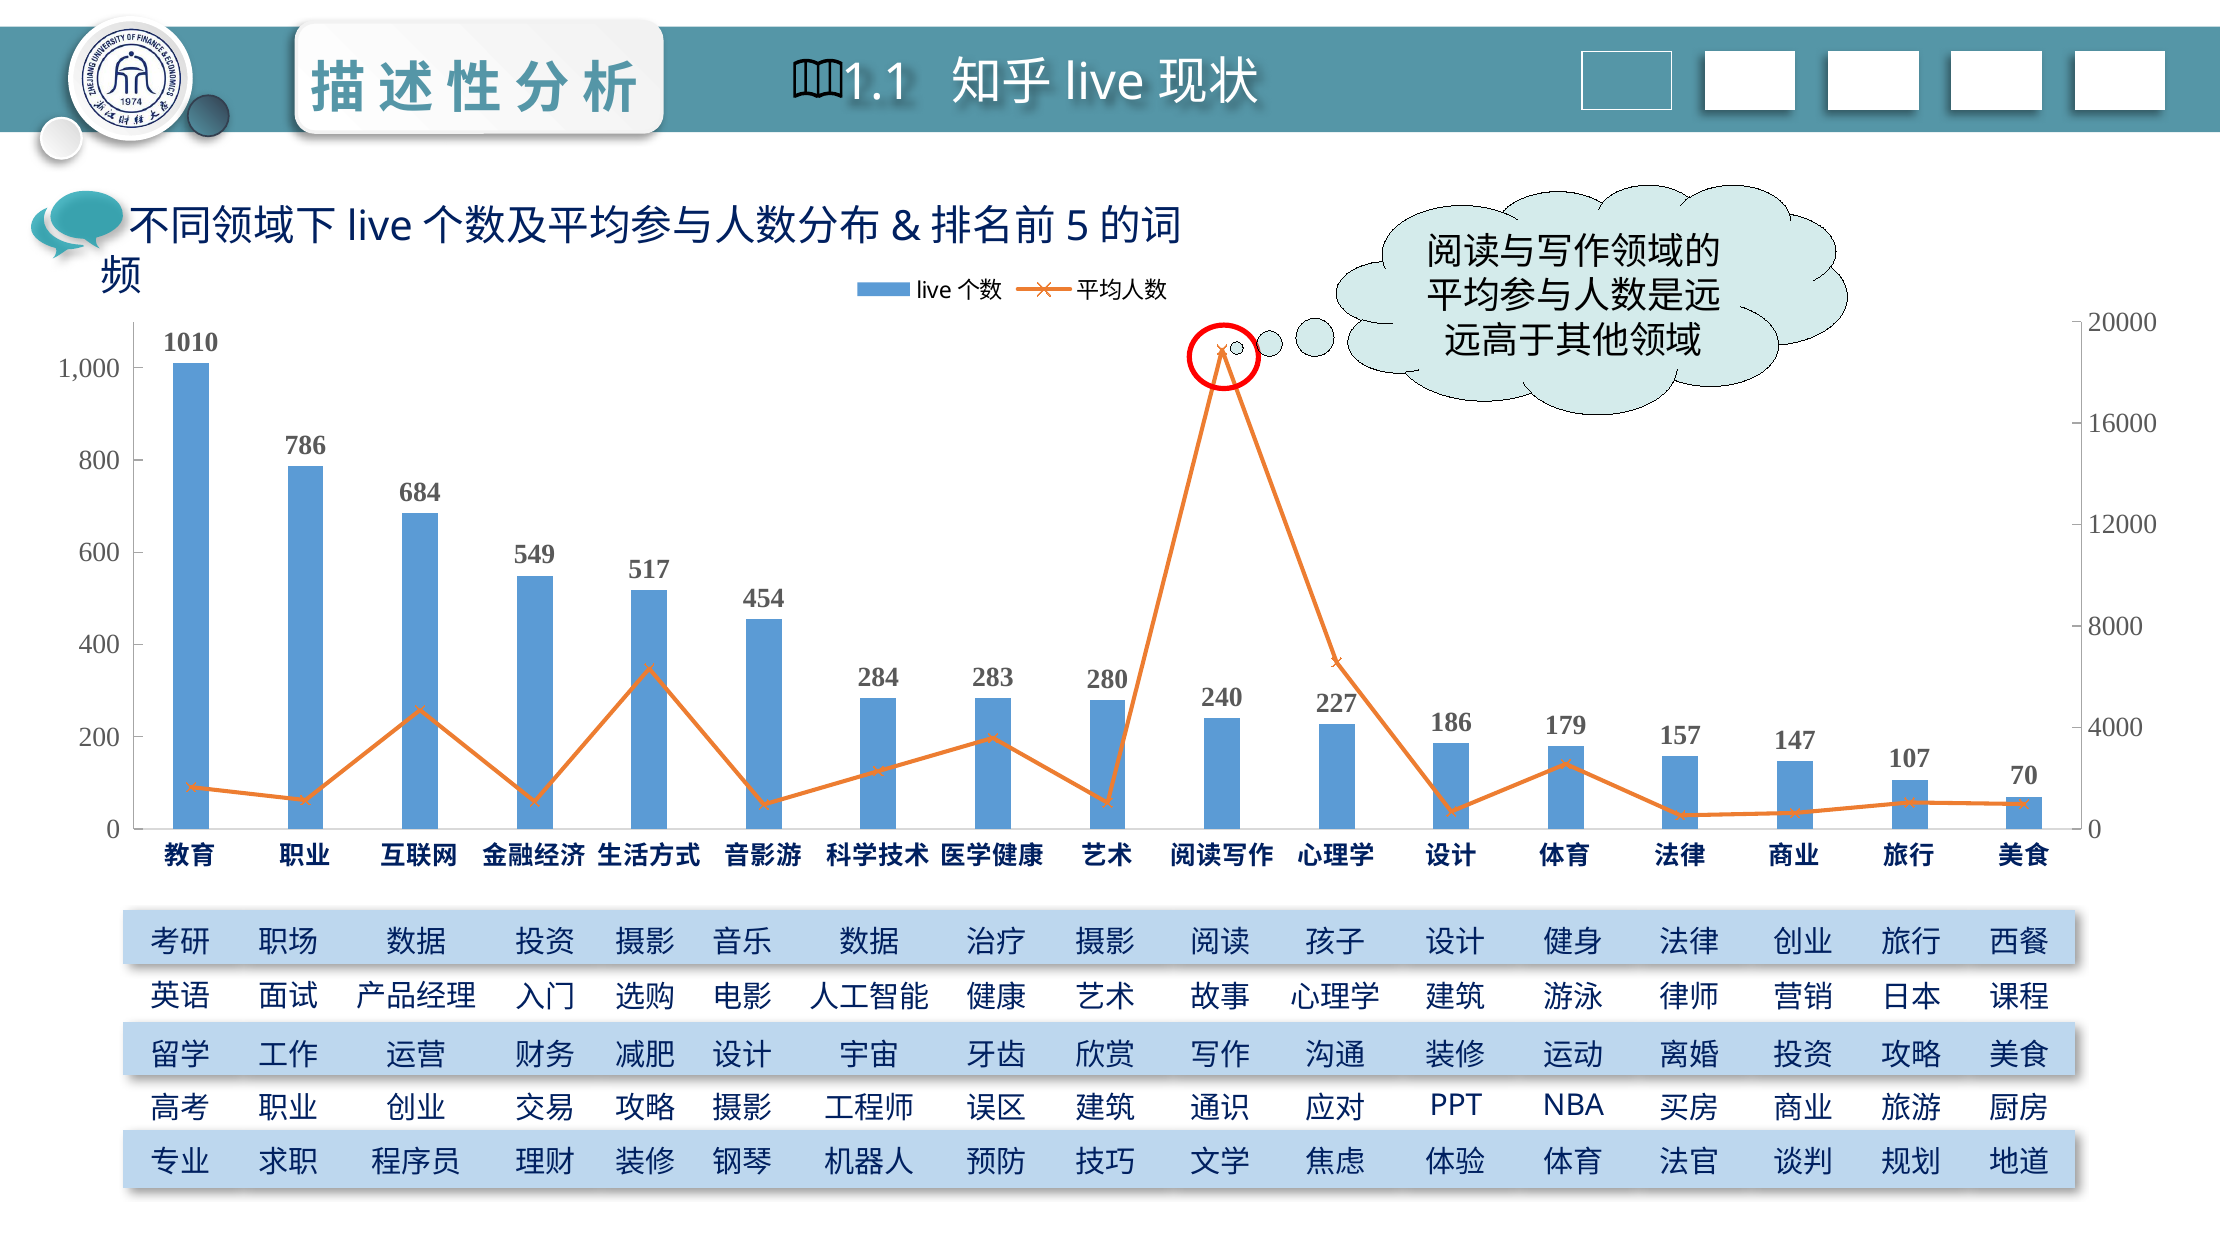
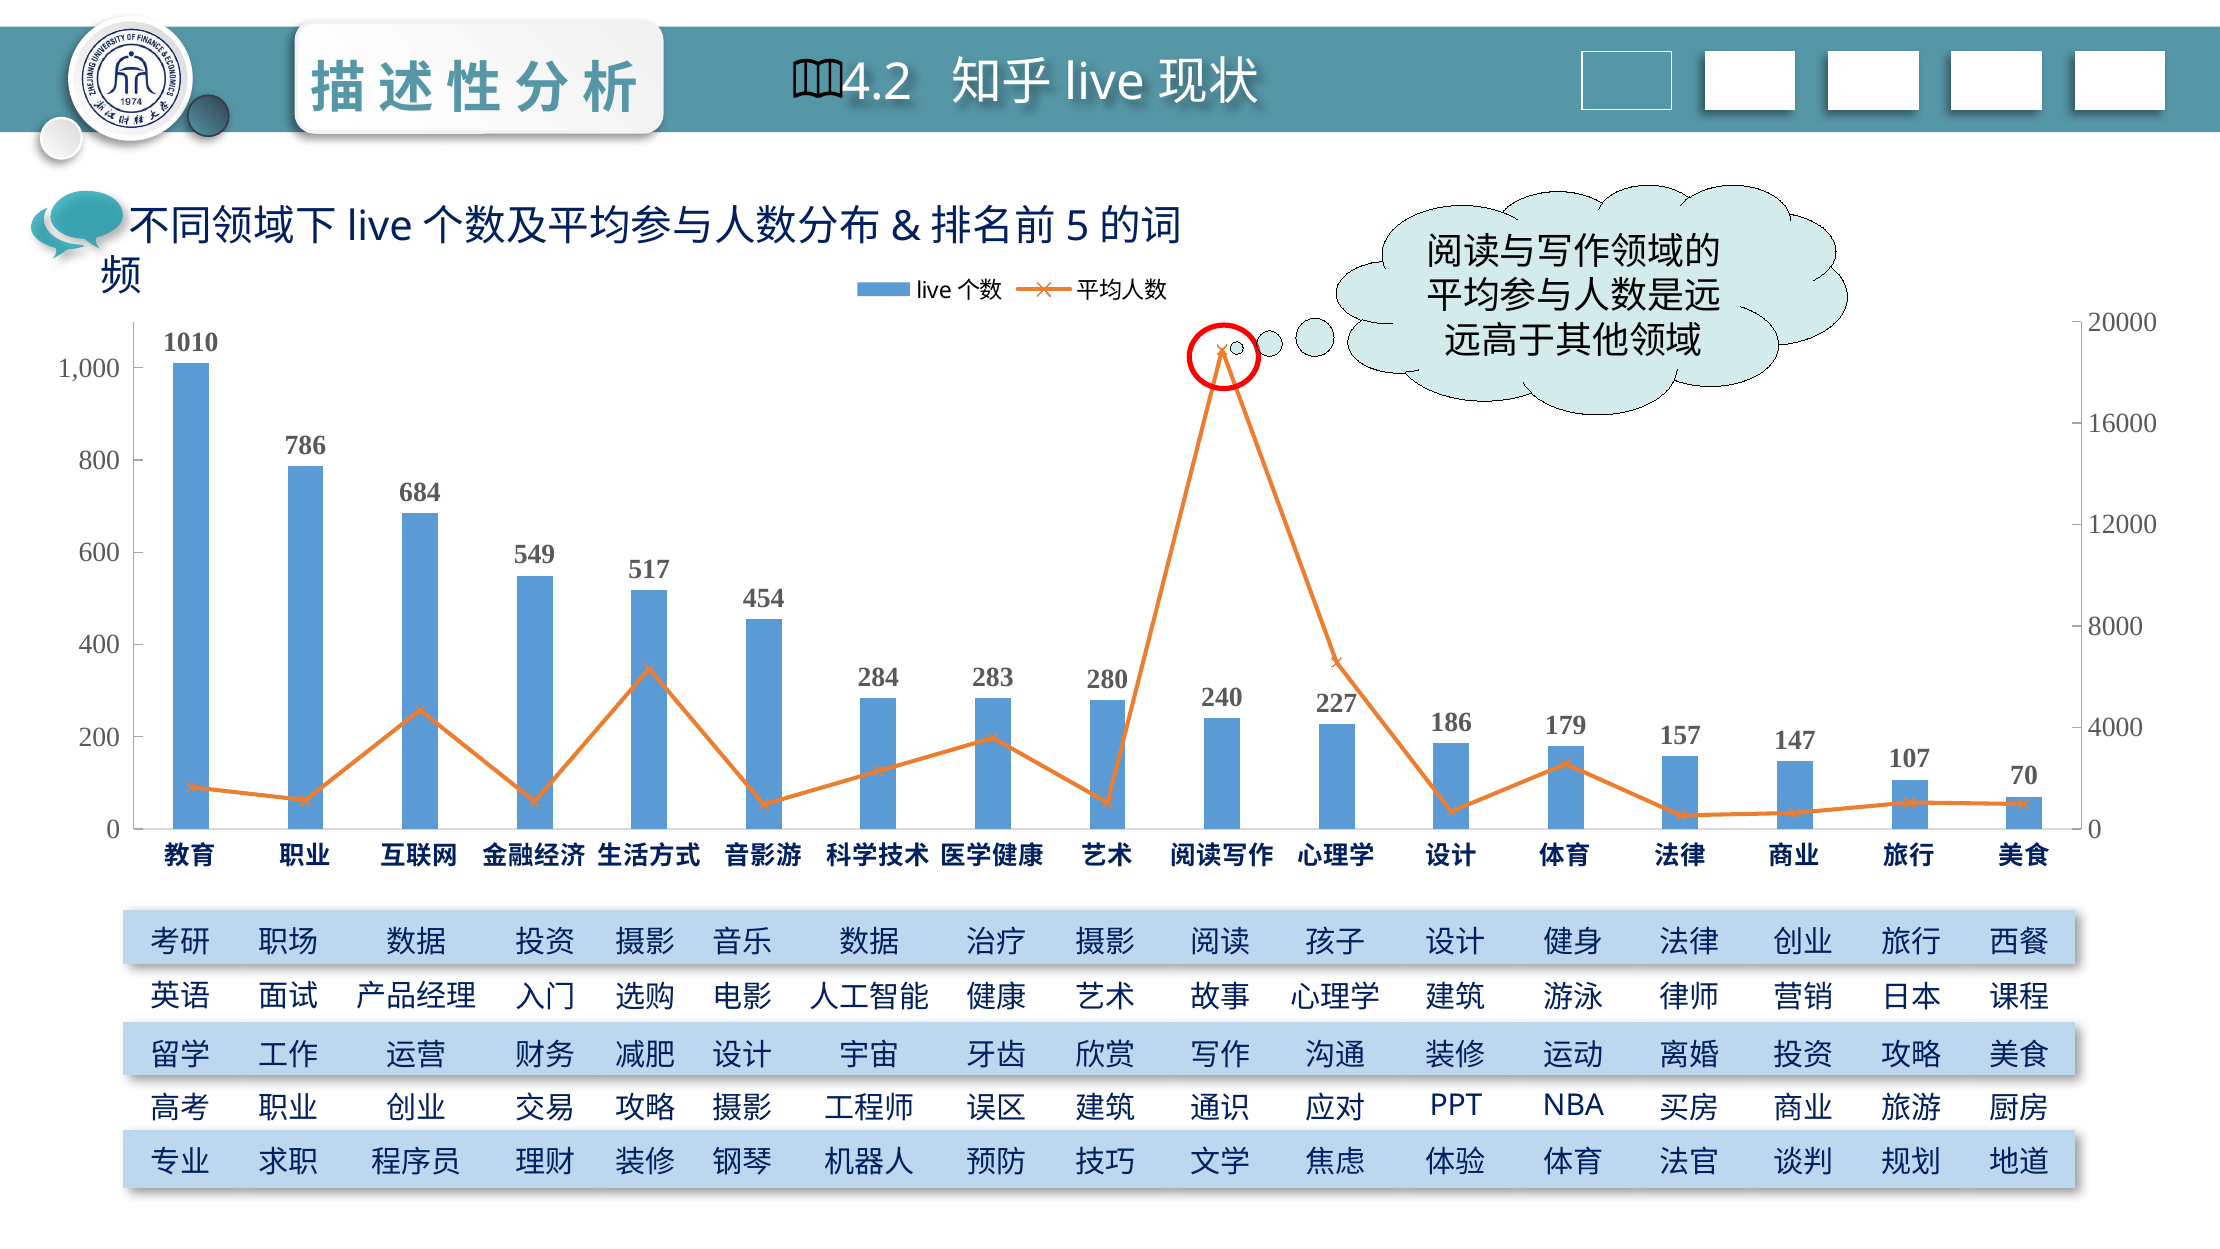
1.1: 1.1 -> 4.2 (877, 83)
